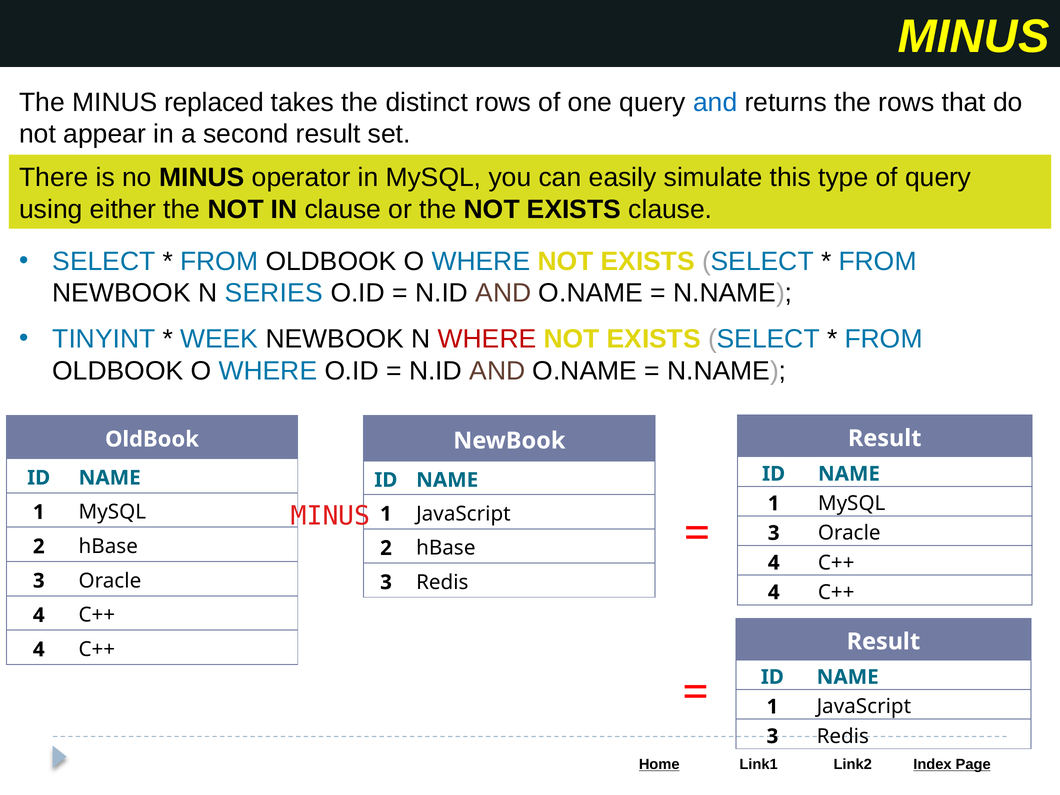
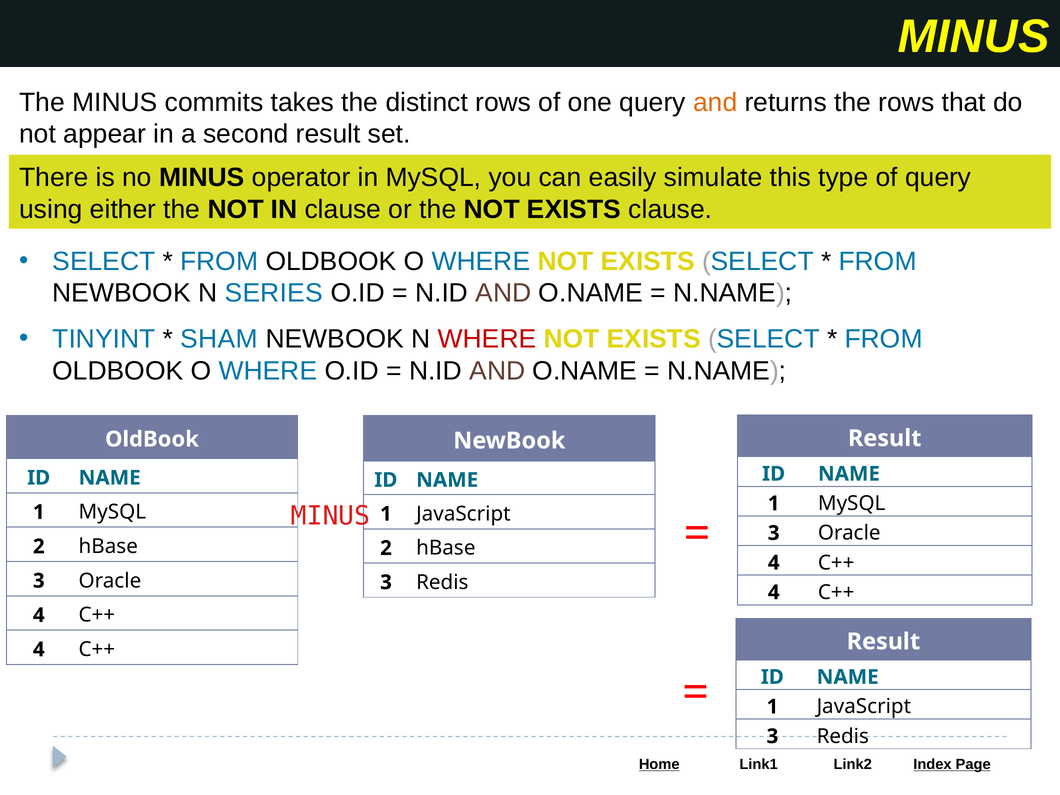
replaced: replaced -> commits (214, 102)
and colour: blue -> orange (715, 102)
WEEK: WEEK -> SHAM (219, 339)
